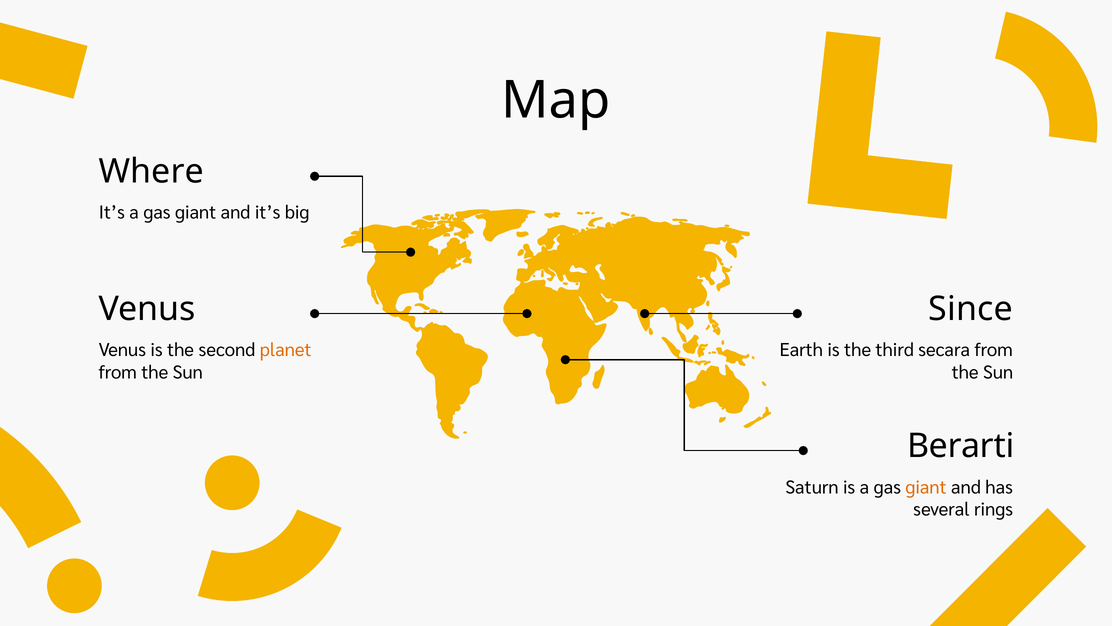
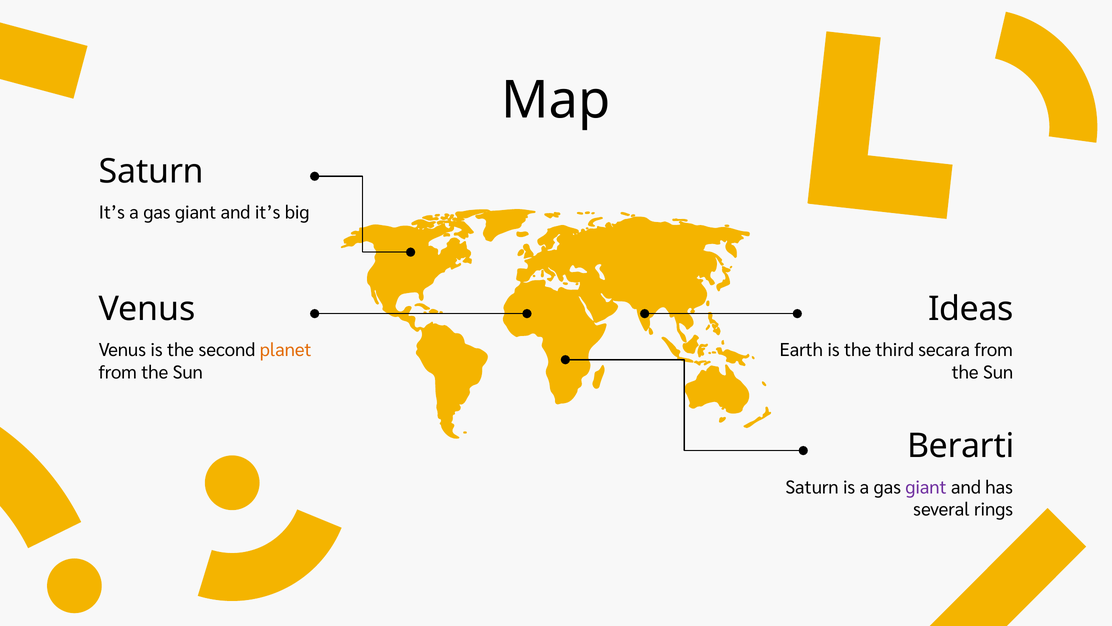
Where: Where -> Saturn (151, 171)
Since: Since -> Ideas (971, 309)
giant colour: orange -> purple (926, 487)
